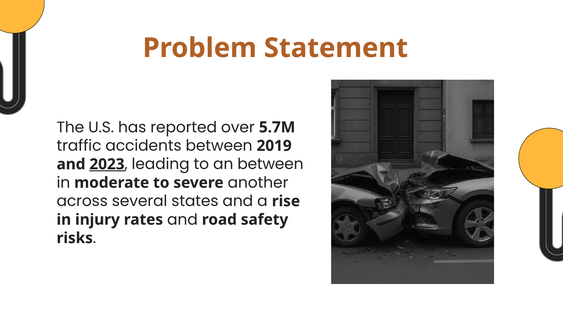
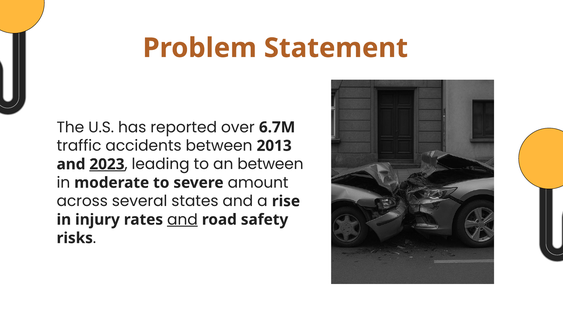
5.7M: 5.7M -> 6.7M (277, 127)
2019: 2019 -> 2013 (274, 146)
another: another -> amount (258, 183)
and underline: none -> present (182, 219)
